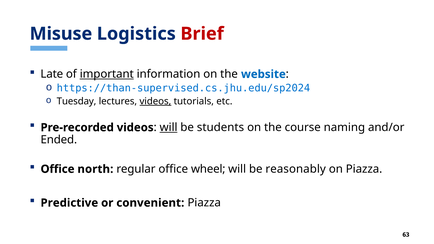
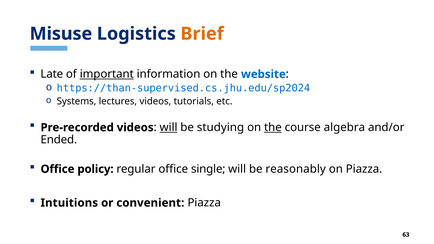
Brief colour: red -> orange (202, 34)
Tuesday: Tuesday -> Systems (77, 101)
videos underline: present -> none (155, 101)
students: students -> studying (220, 128)
the underline: none -> present (273, 128)
naming: naming -> algebra (344, 128)
north: north -> policy (95, 169)
wheel: wheel -> single (208, 169)
Predictive: Predictive -> Intuitions (69, 203)
